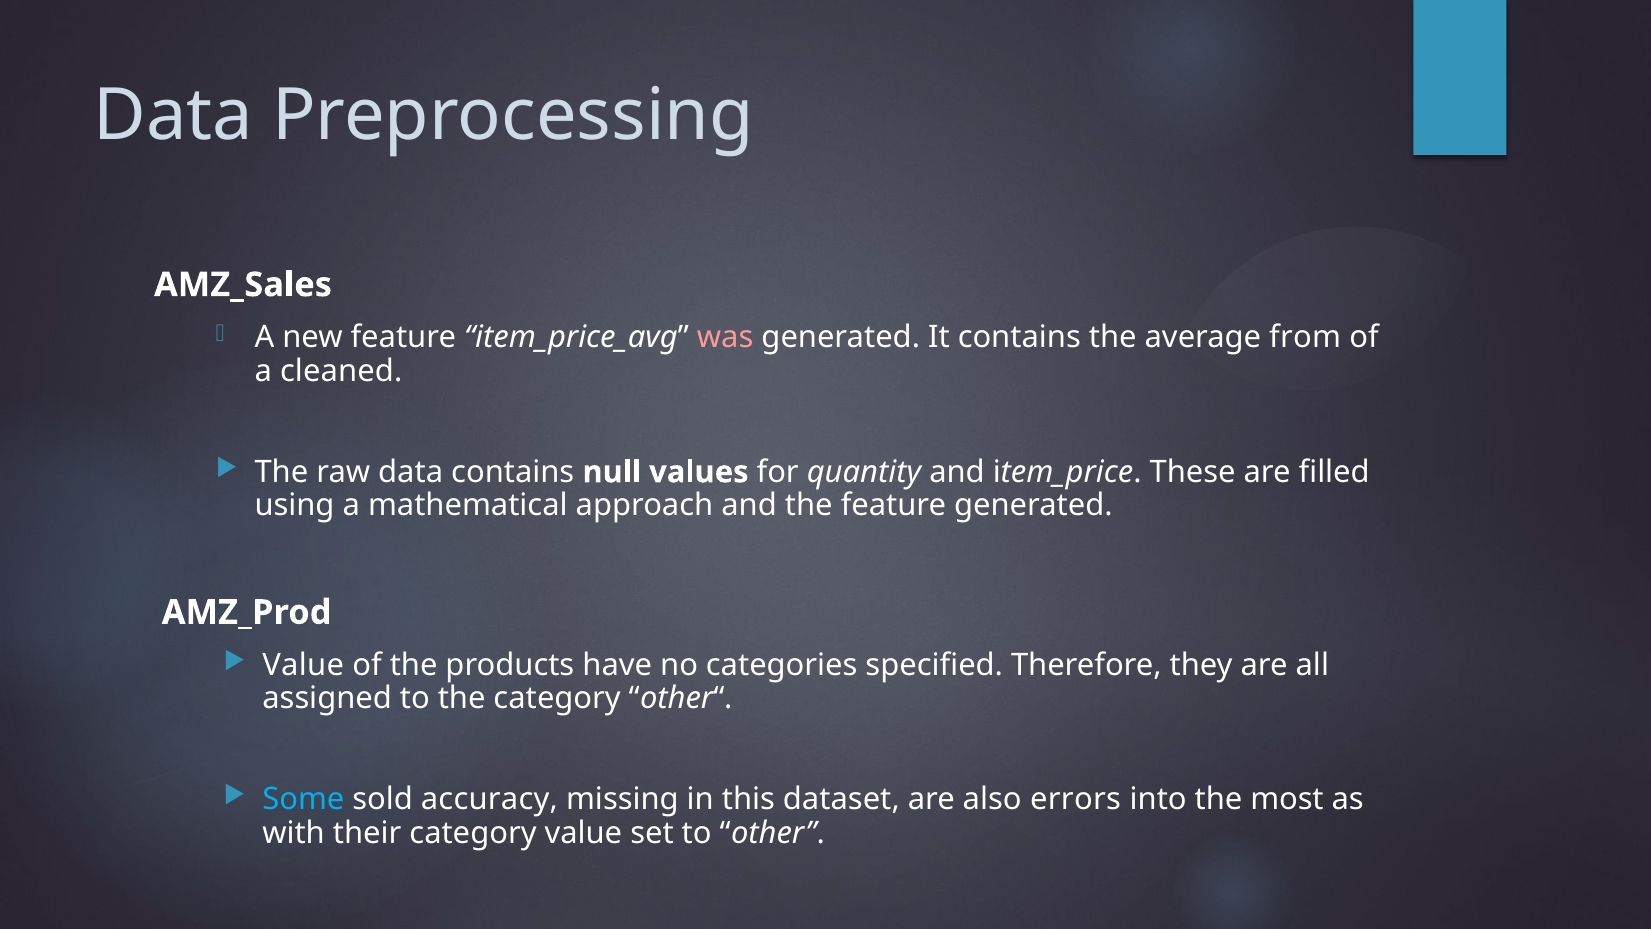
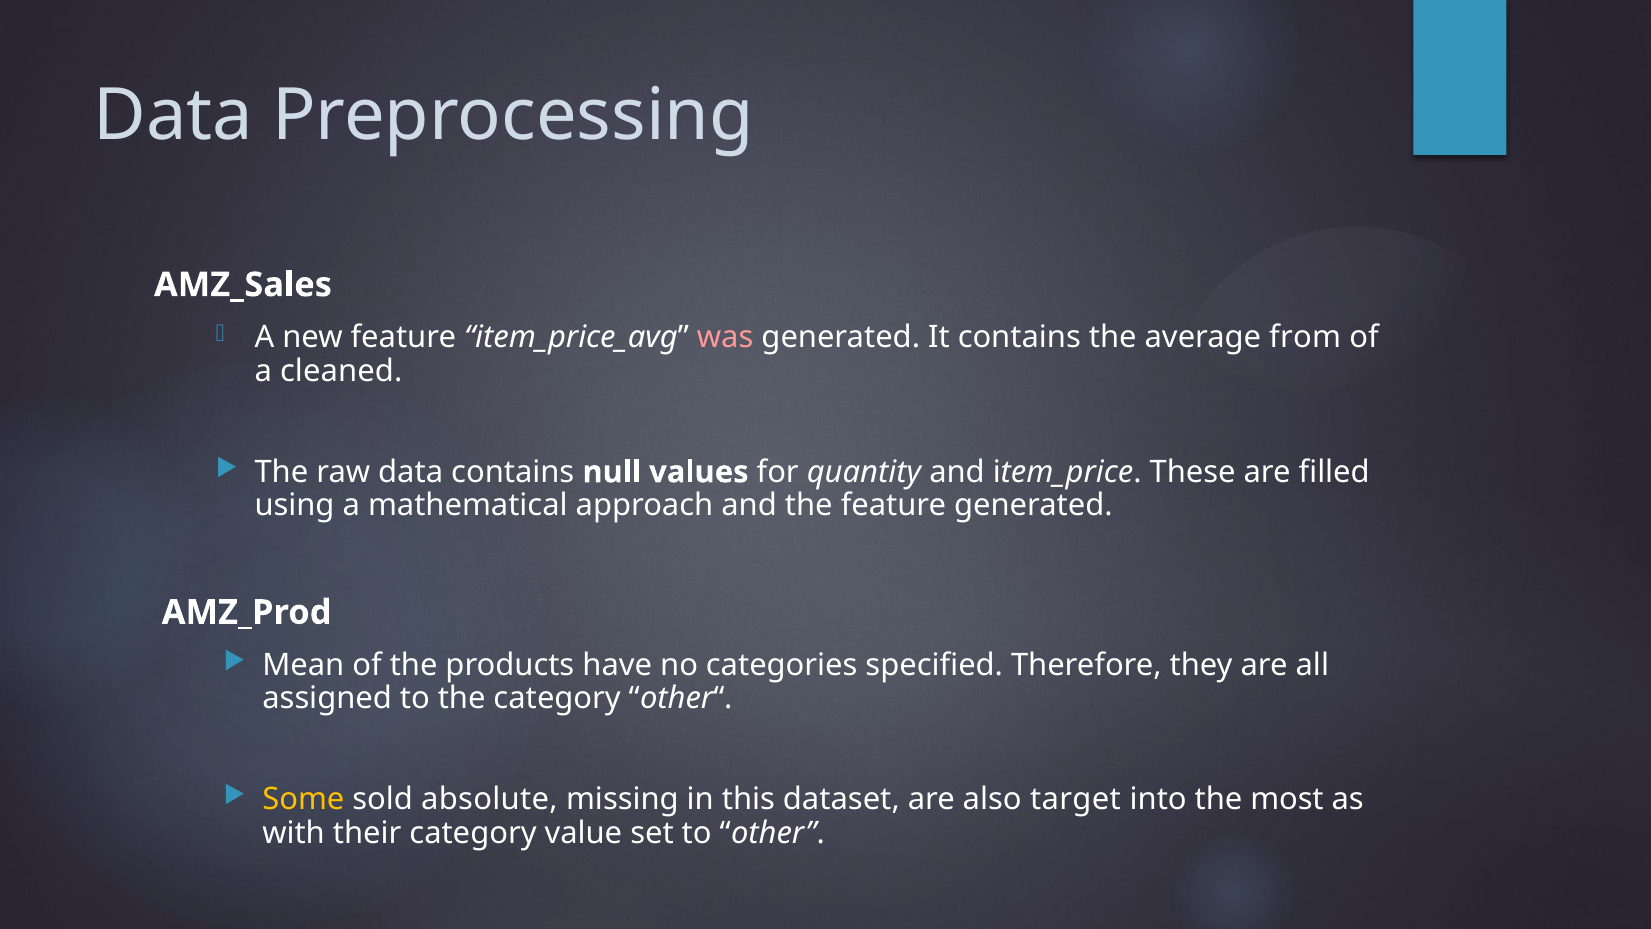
Value: Value -> Mean (303, 665)
Some colour: light blue -> yellow (303, 799)
accuracy: accuracy -> absolute (489, 799)
errors: errors -> target (1076, 799)
